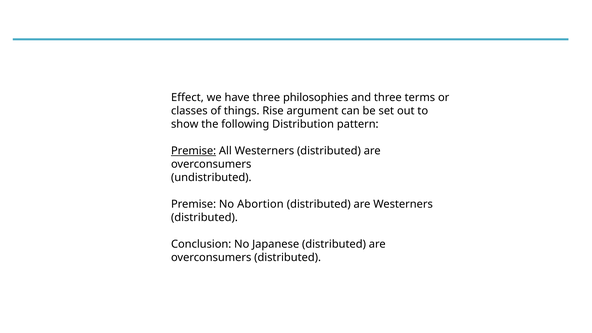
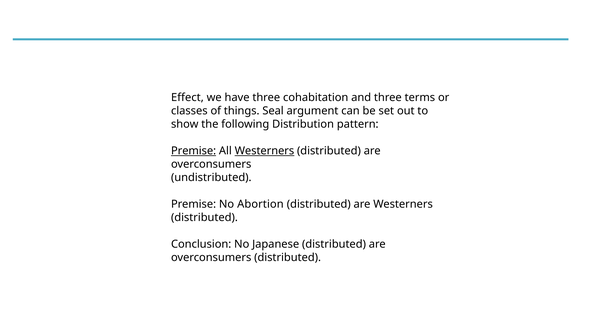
philosophies: philosophies -> cohabitation (316, 98)
Rise: Rise -> Seal (273, 111)
Westerners underline: none -> present (264, 151)
